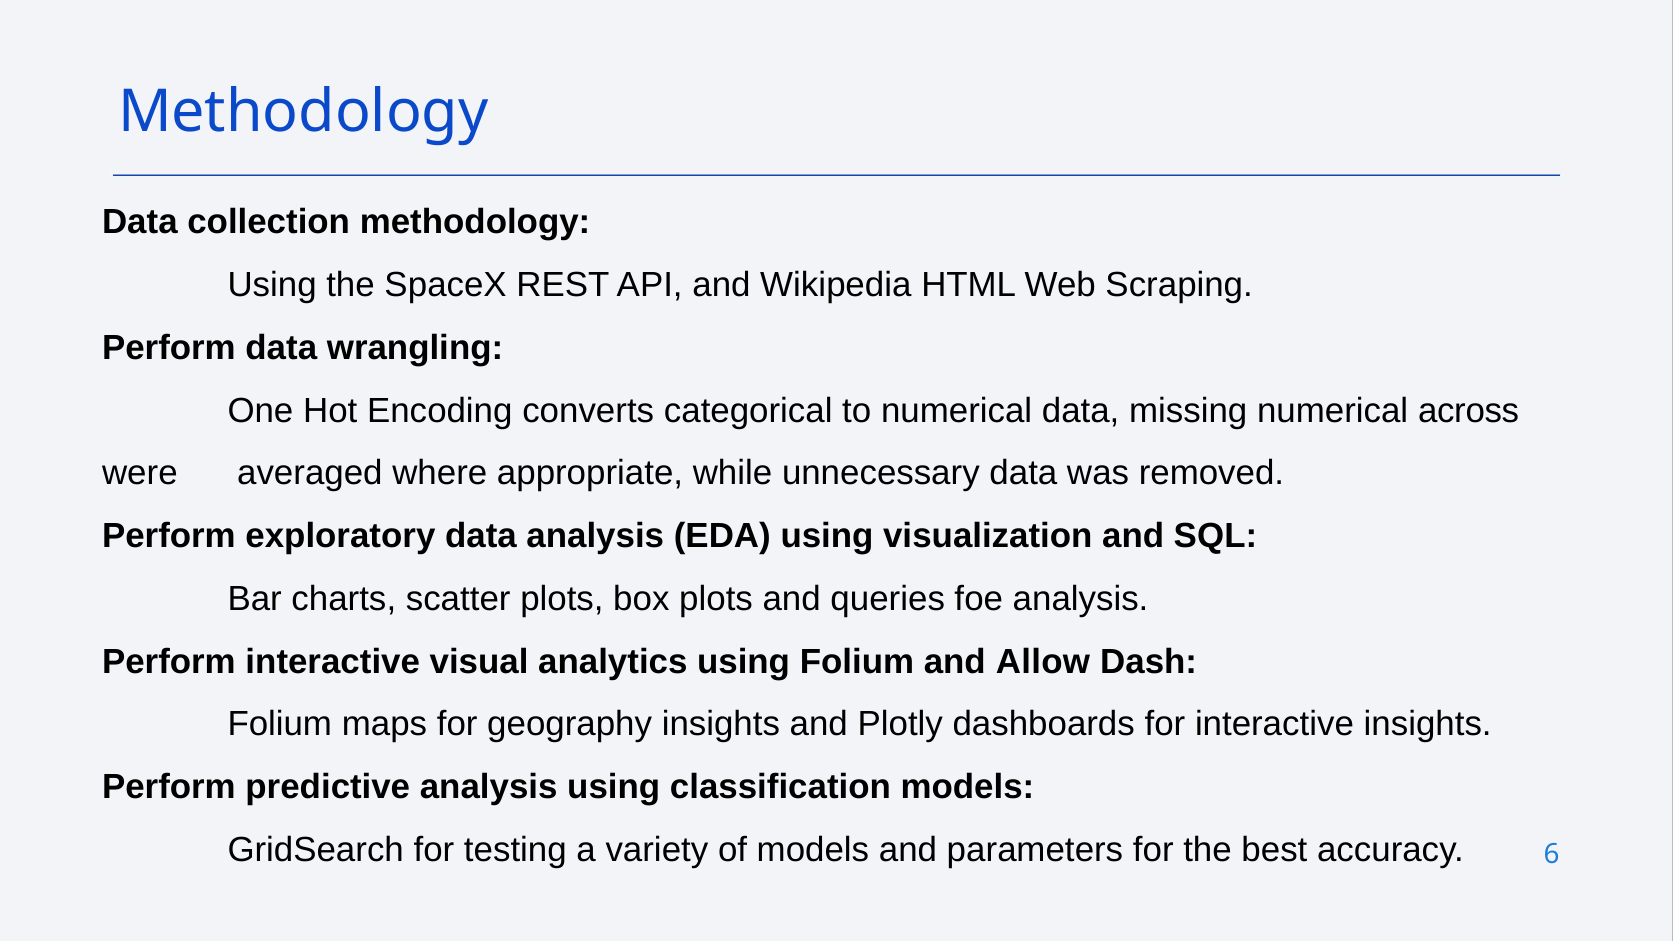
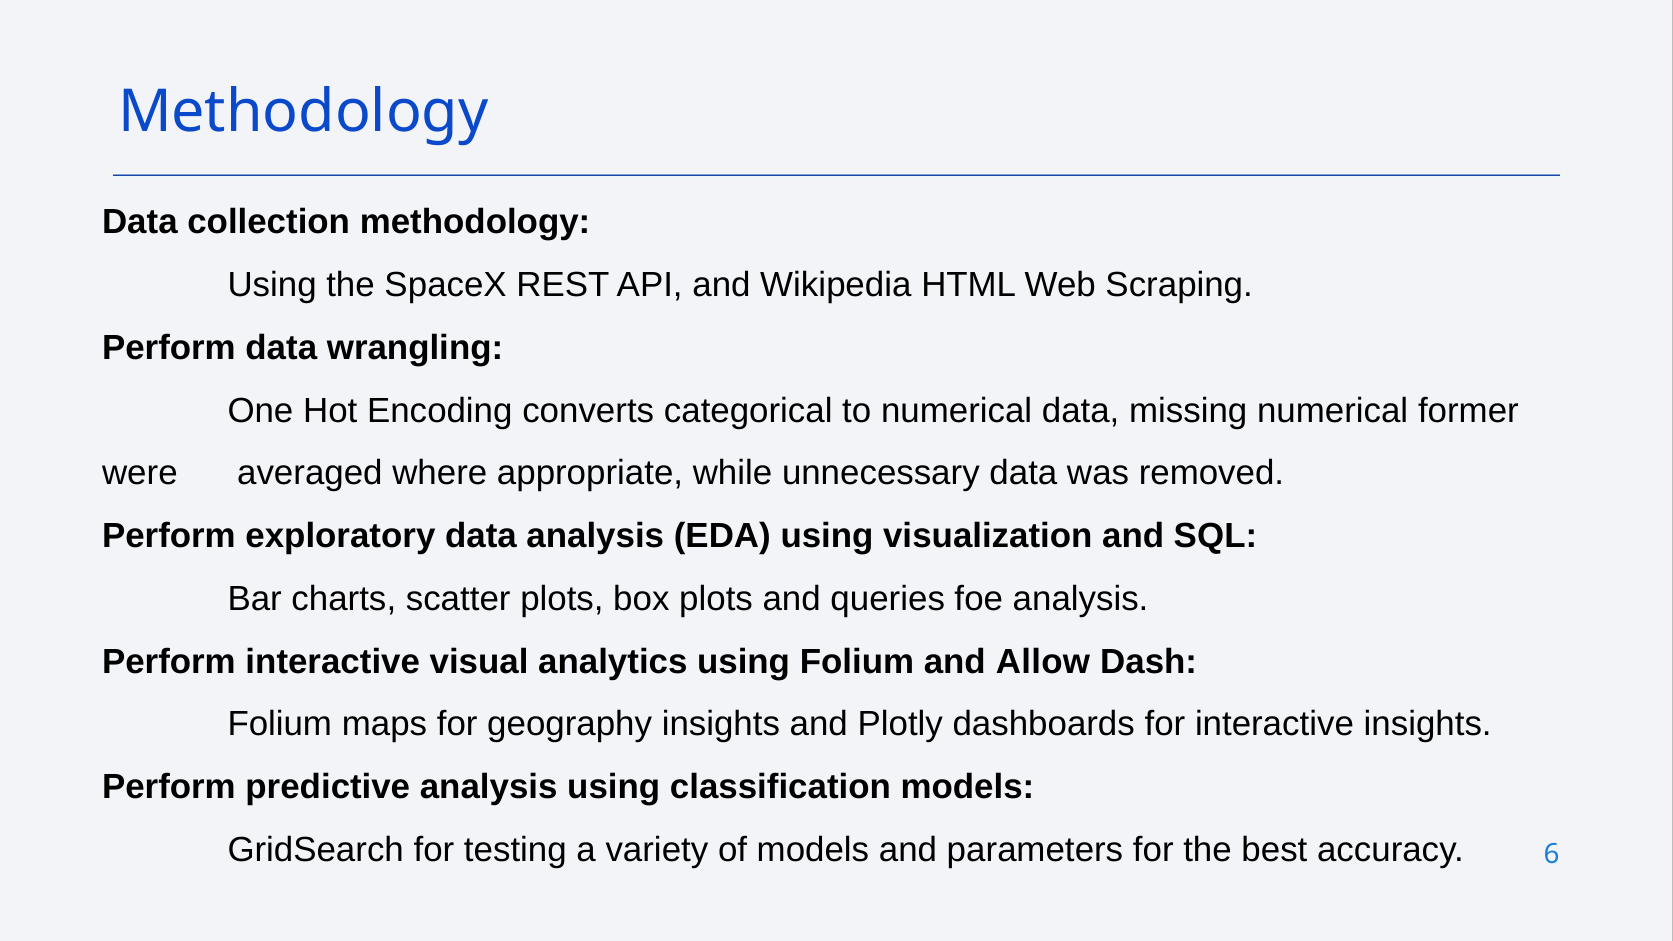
across: across -> former (1468, 411)
